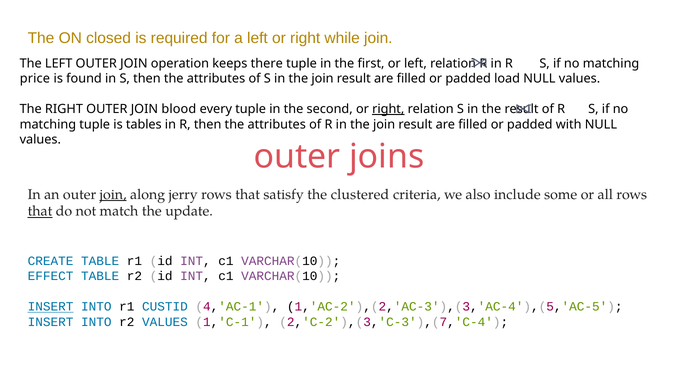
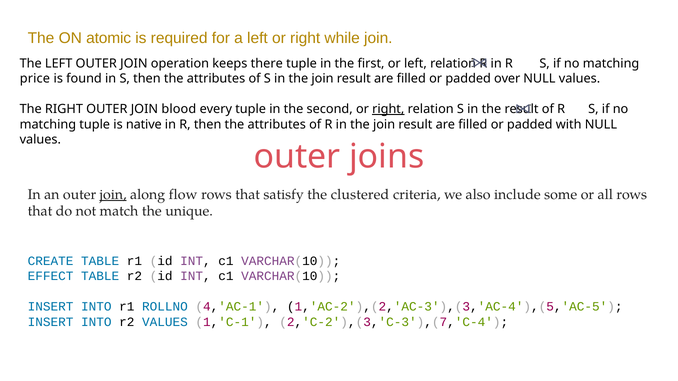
closed: closed -> atomic (109, 38)
load: load -> over (507, 79)
tables: tables -> native (144, 124)
jerry: jerry -> flow (183, 195)
that underline: present -> none (40, 212)
update: update -> unique (189, 212)
INSERT underline: present -> none (51, 307)
CUSTID: CUSTID -> ROLLNO (165, 307)
